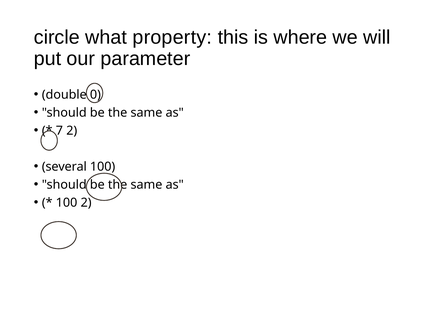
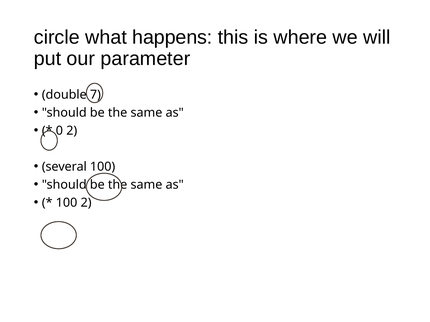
property: property -> happens (172, 38)
0: 0 -> 7 (95, 95)
7: 7 -> 0 (59, 131)
